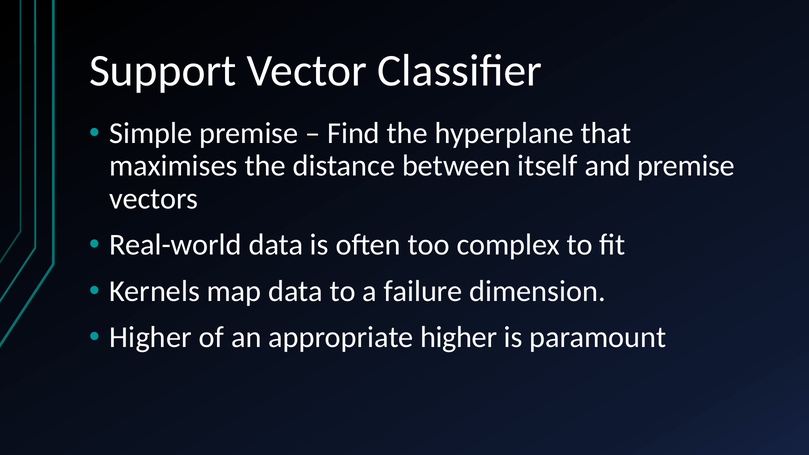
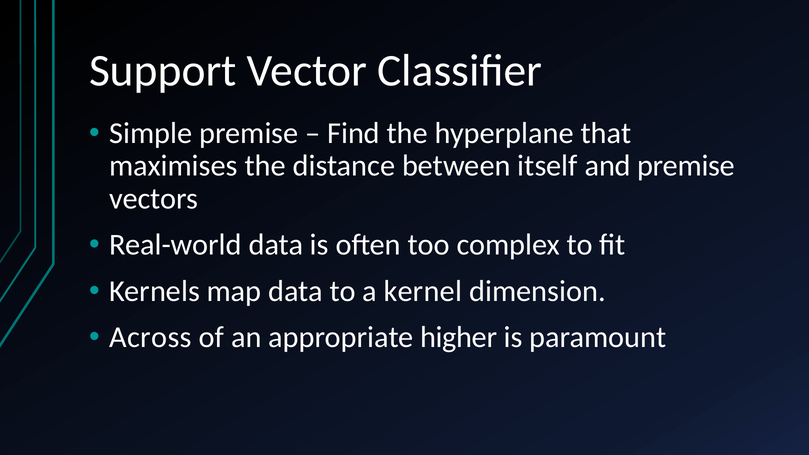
failure: failure -> kernel (423, 291)
Higher: Higher -> Across (151, 338)
